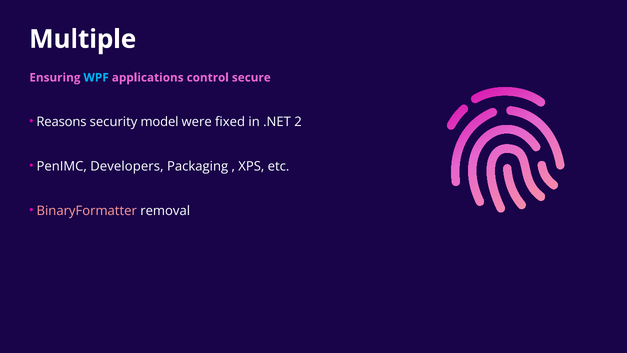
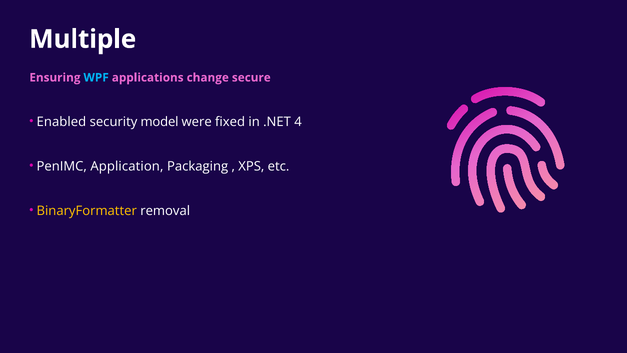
control: control -> change (208, 78)
Reasons: Reasons -> Enabled (61, 122)
2: 2 -> 4 (298, 122)
Developers: Developers -> Application (127, 166)
BinaryFormatter colour: pink -> yellow (87, 211)
